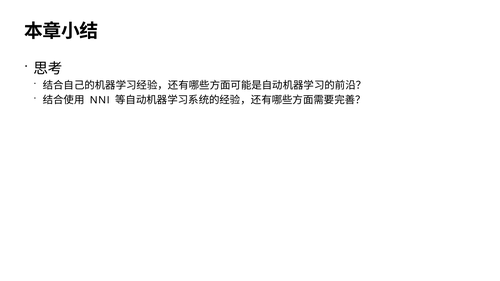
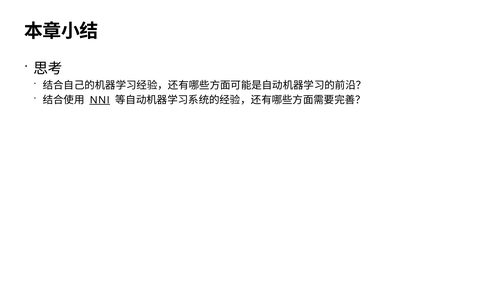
NNI underline: none -> present (100, 100)
